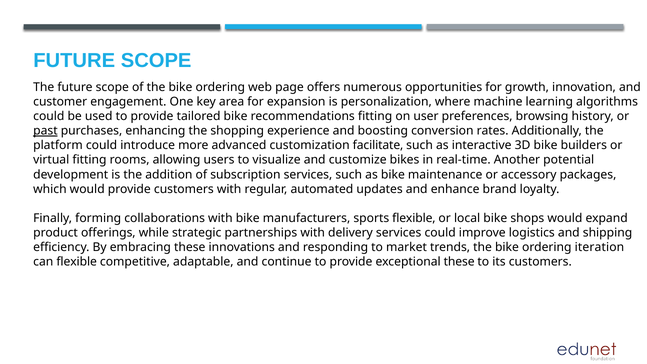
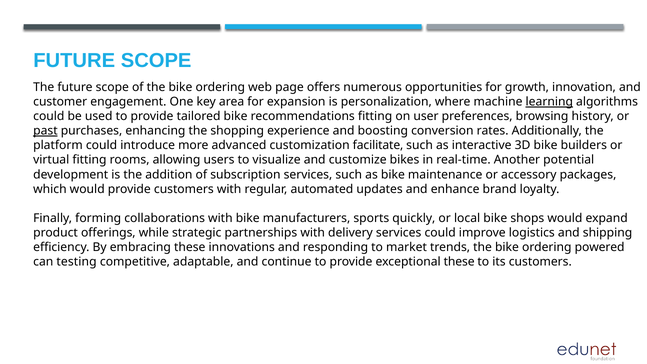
learning underline: none -> present (549, 102)
sports flexible: flexible -> quickly (414, 218)
iteration: iteration -> powered (600, 247)
can flexible: flexible -> testing (77, 262)
